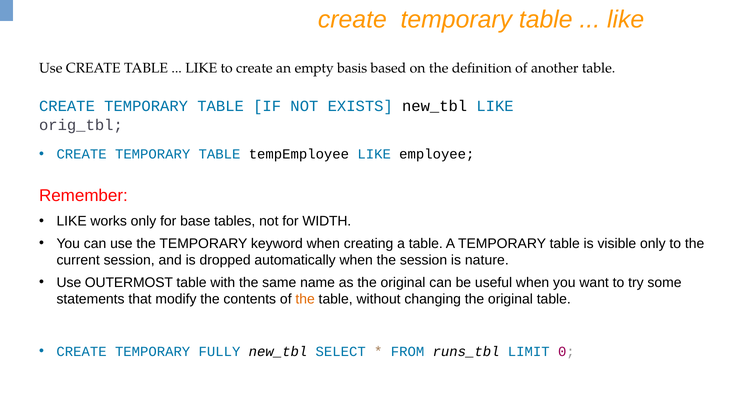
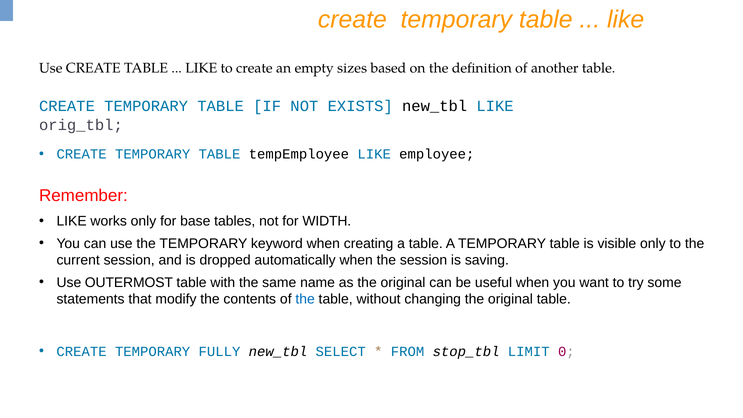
basis: basis -> sizes (352, 68)
nature: nature -> saving (487, 260)
the colour: orange -> blue (305, 299)
runs_tbl: runs_tbl -> stop_tbl (466, 352)
